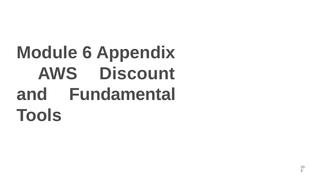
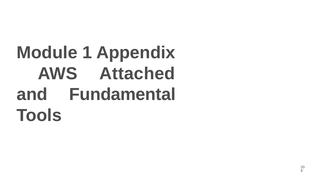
6: 6 -> 1 (87, 53)
Discount: Discount -> Attached (137, 74)
